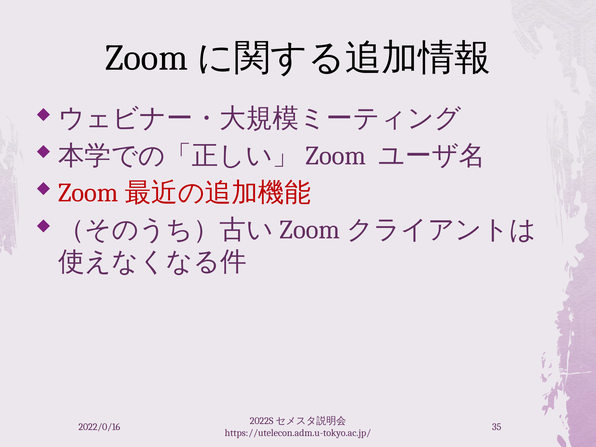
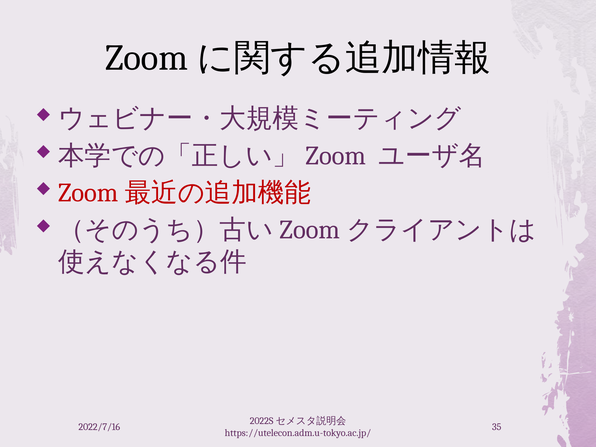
2022/0/16: 2022/0/16 -> 2022/7/16 (99, 427)
